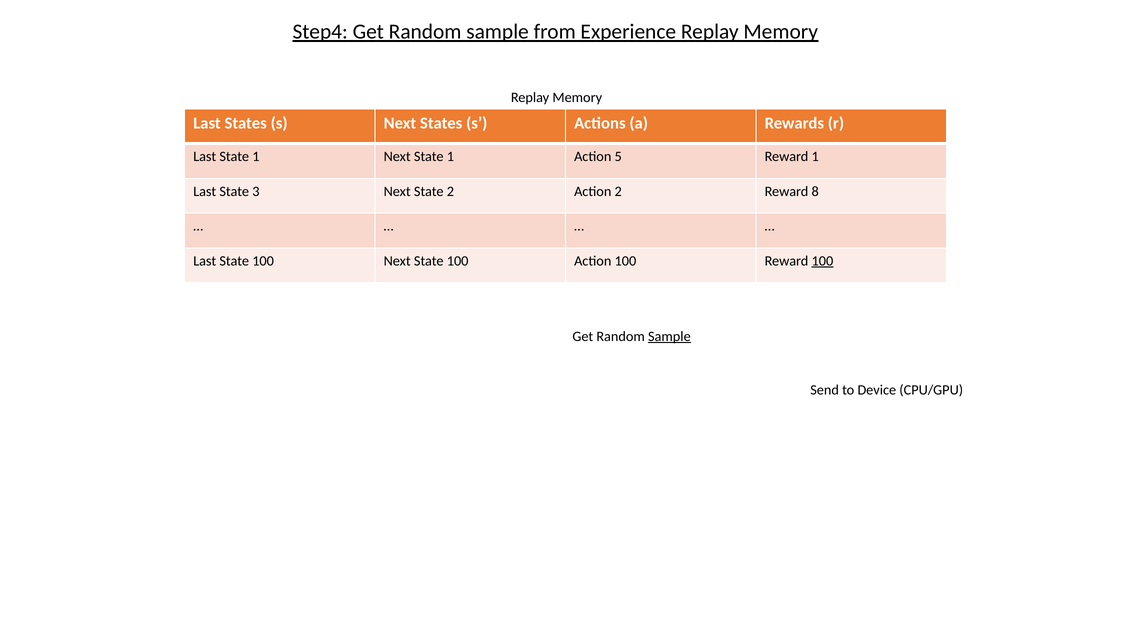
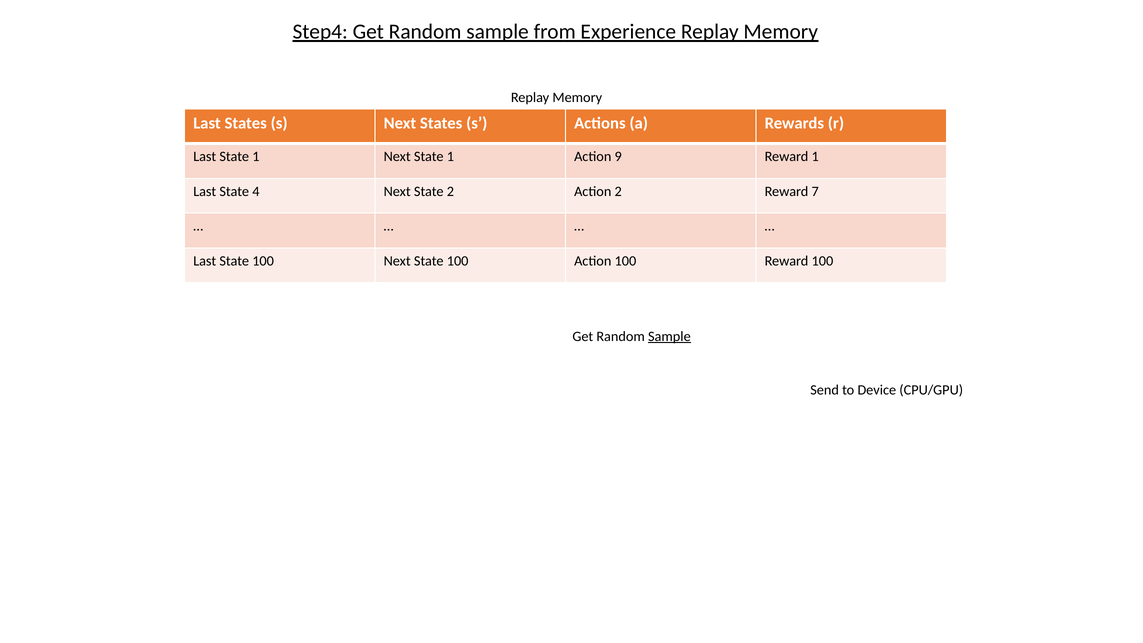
5: 5 -> 9 (618, 157)
3: 3 -> 4 (256, 191)
8: 8 -> 7 (815, 191)
100 underline: present -> none (822, 261)
